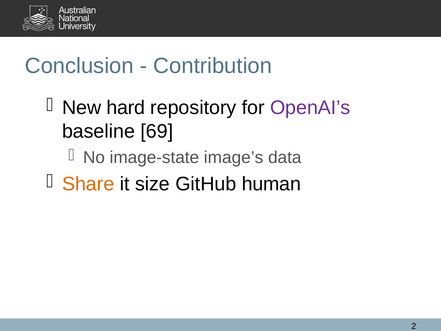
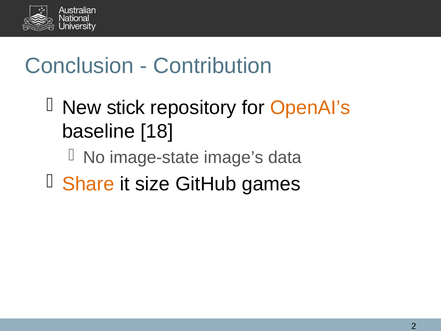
hard: hard -> stick (126, 108)
OpenAI’s colour: purple -> orange (310, 108)
69: 69 -> 18 (157, 131)
human: human -> games (271, 184)
